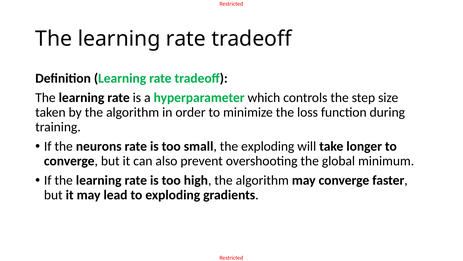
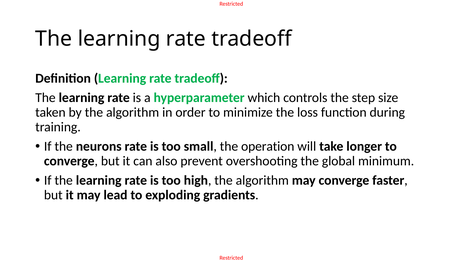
the exploding: exploding -> operation (268, 146)
